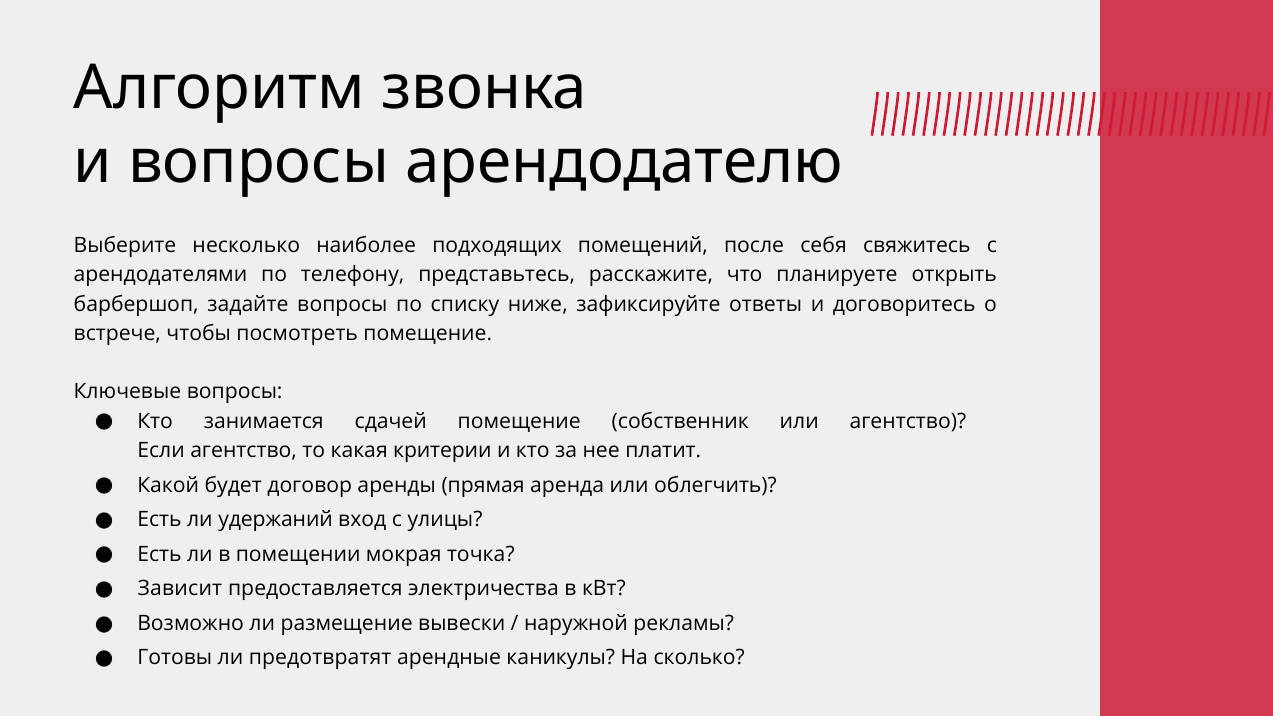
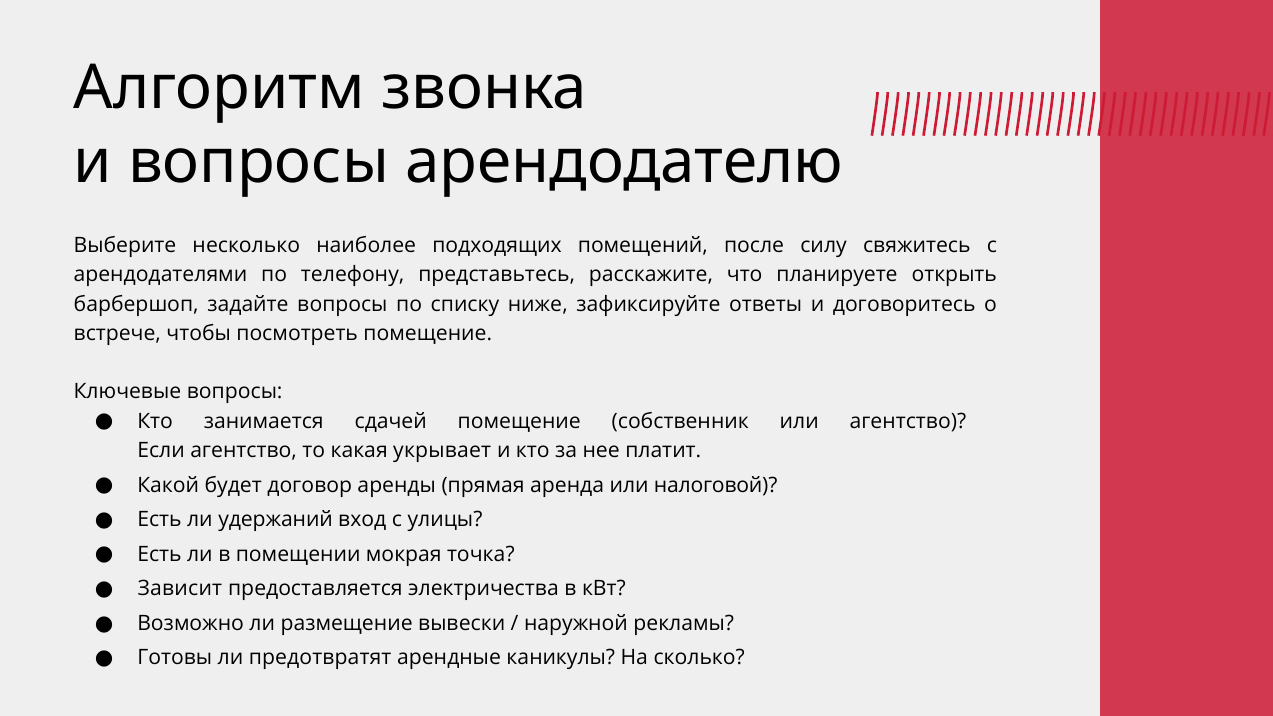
себя: себя -> силу (824, 246)
критерии: критерии -> укрывает (442, 451)
облегчить: облегчить -> налоговой (716, 485)
